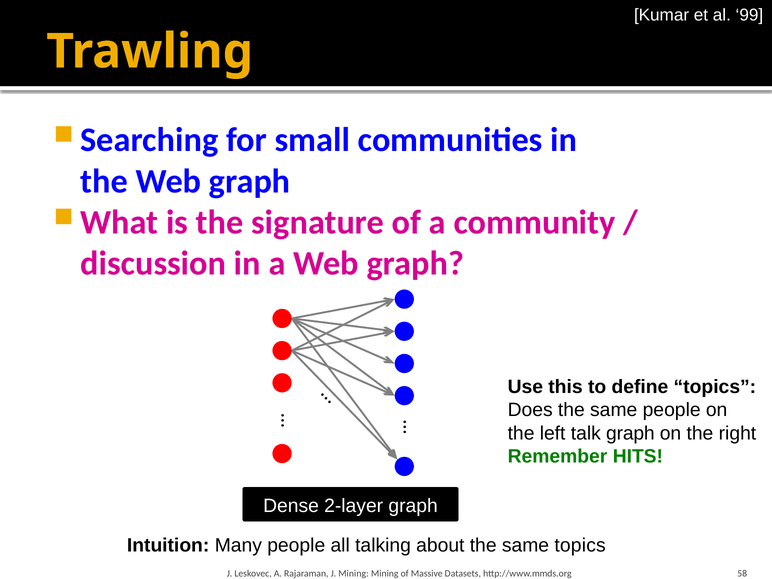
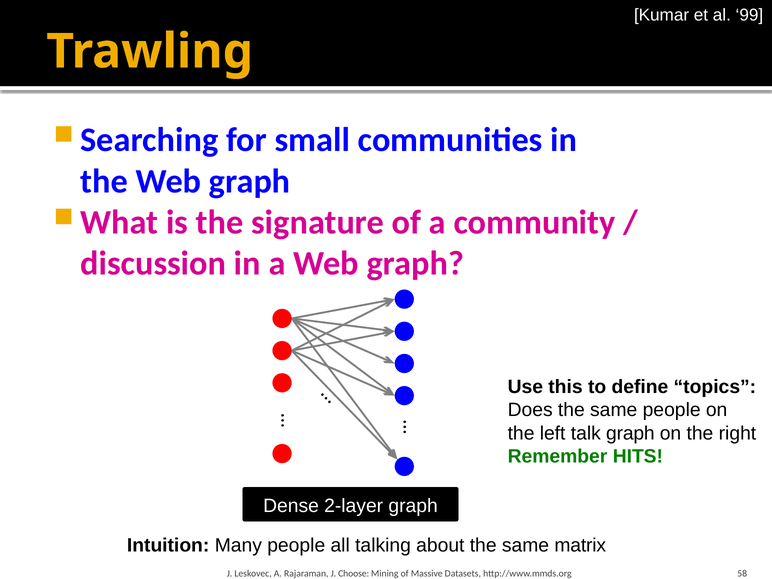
same topics: topics -> matrix (580, 545)
J Mining: Mining -> Choose (354, 574)
